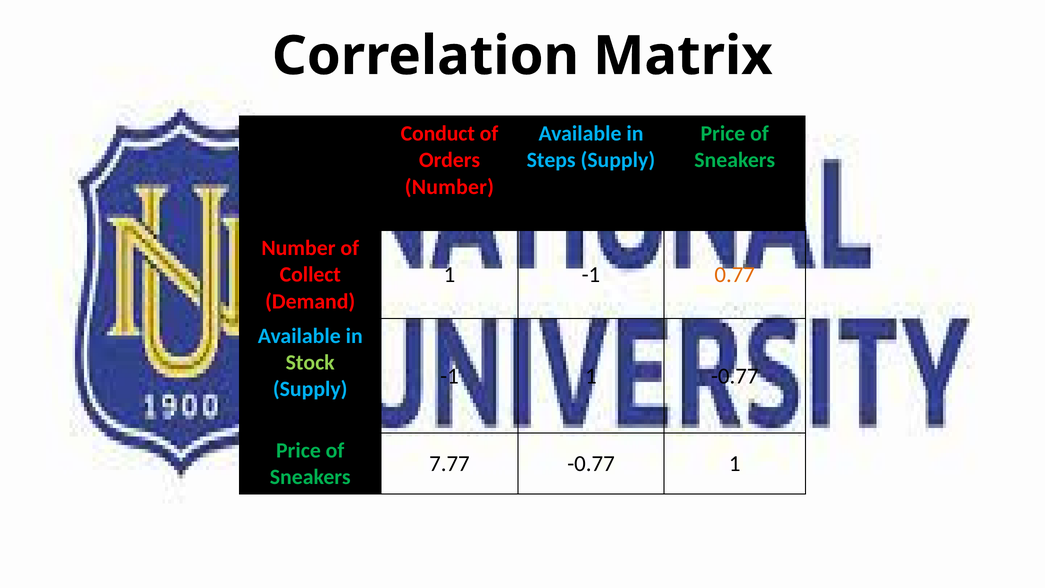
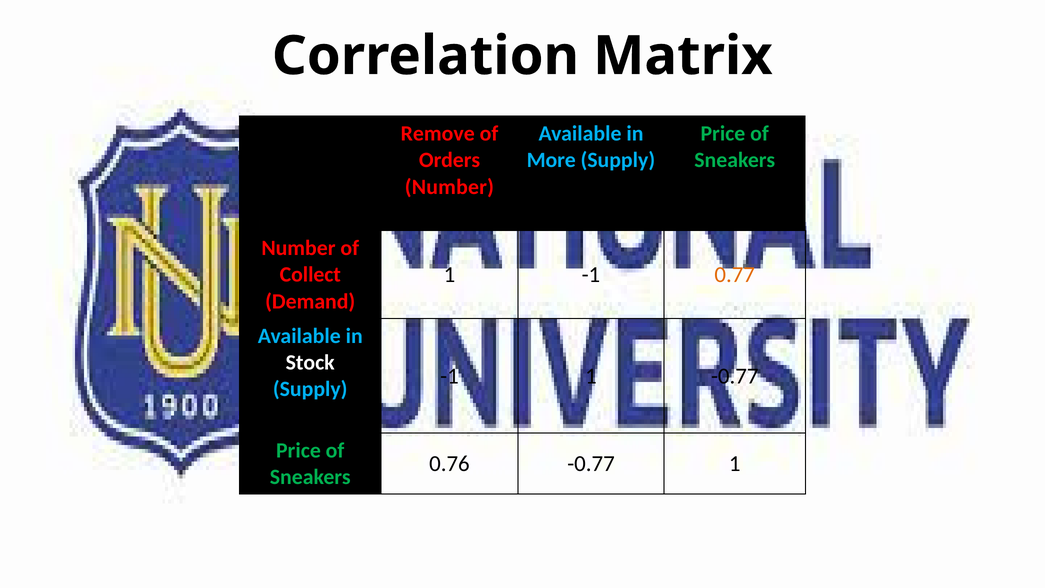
Conduct: Conduct -> Remove (438, 133)
Steps: Steps -> More (551, 160)
Stock colour: light green -> white (310, 362)
7.77: 7.77 -> 0.76 (449, 464)
